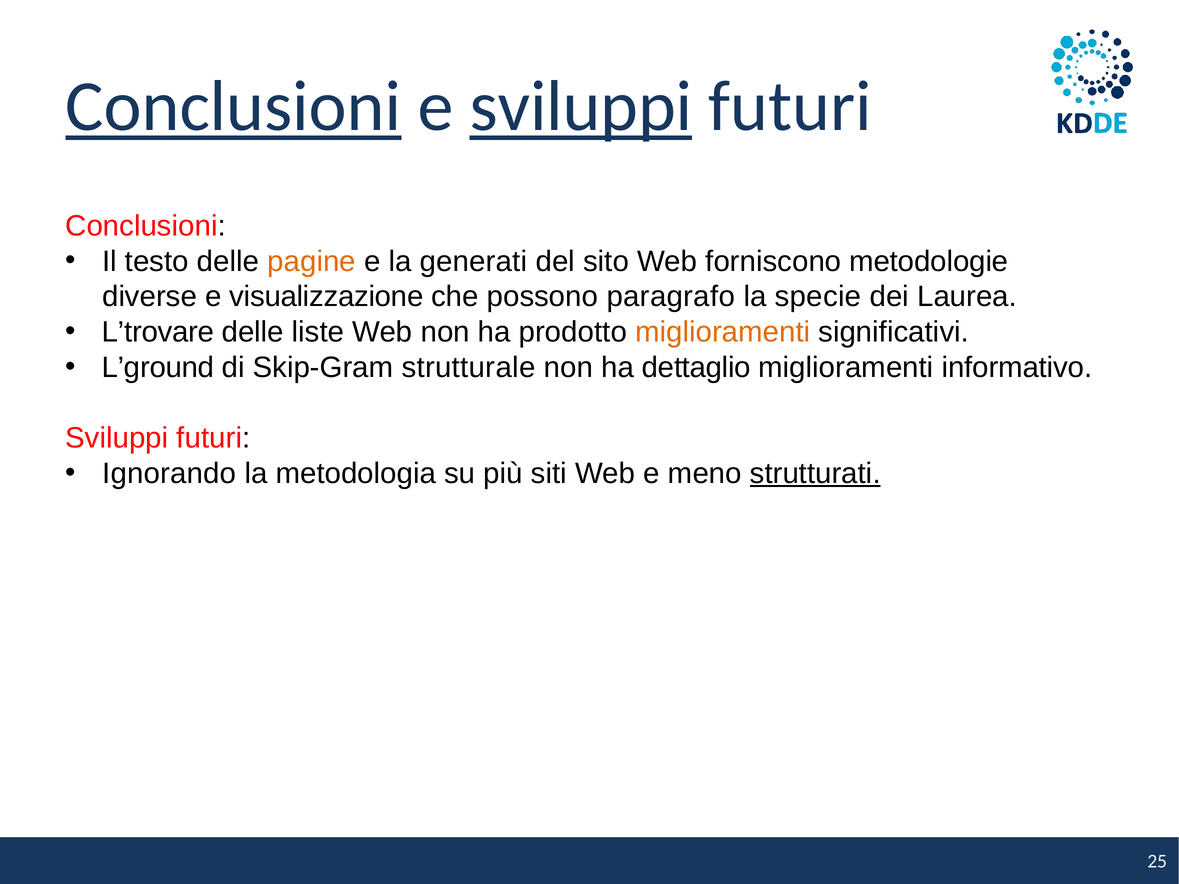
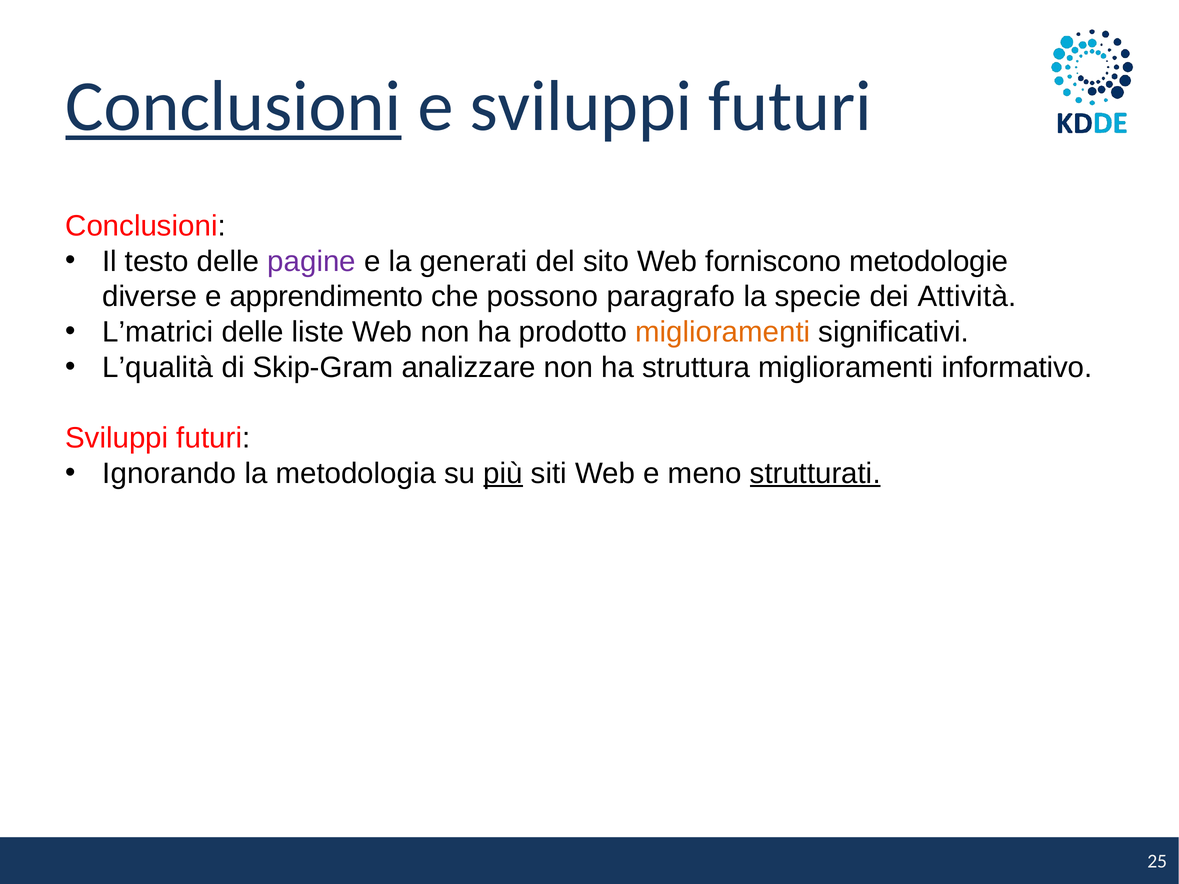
sviluppi underline: present -> none (581, 107)
pagine colour: orange -> purple (312, 261)
visualizzazione: visualizzazione -> apprendimento (326, 297)
Laurea: Laurea -> Attività (967, 297)
L’trovare: L’trovare -> L’matrici (158, 332)
L’ground: L’ground -> L’qualità (158, 367)
strutturale: strutturale -> analizzare (469, 367)
dettaglio: dettaglio -> struttura (696, 367)
più underline: none -> present (503, 474)
